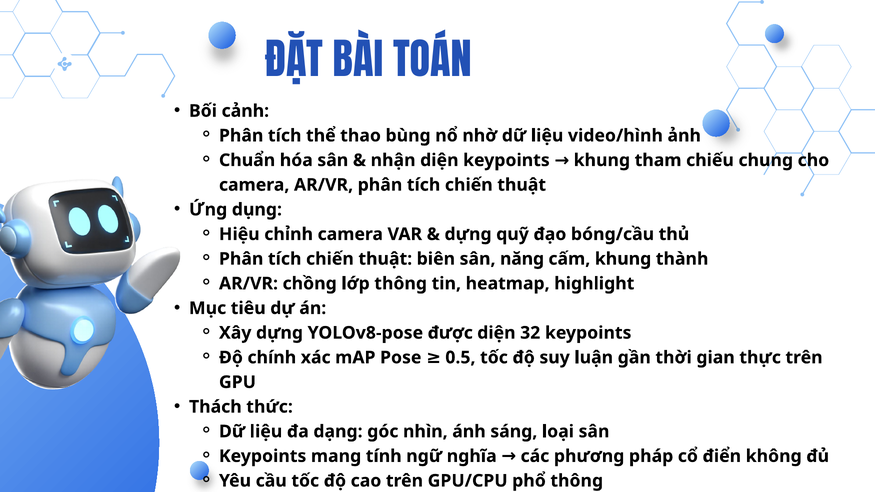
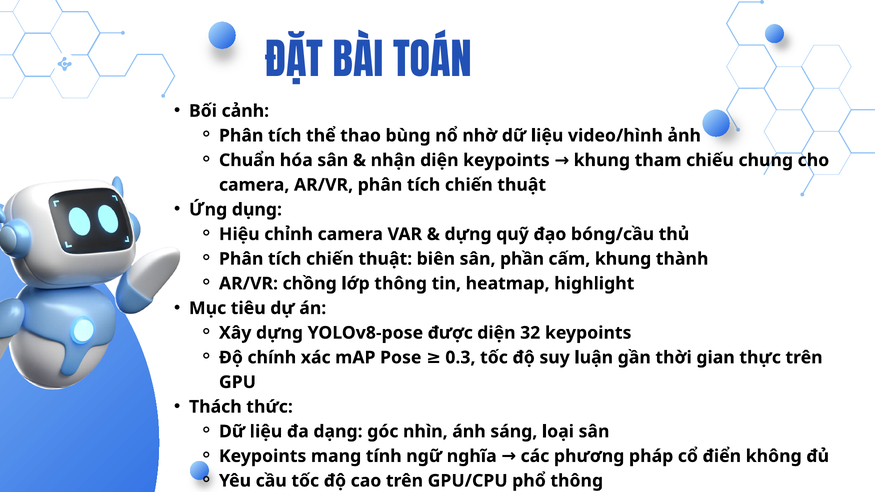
năng: năng -> phần (522, 259)
0.5: 0.5 -> 0.3 (460, 358)
